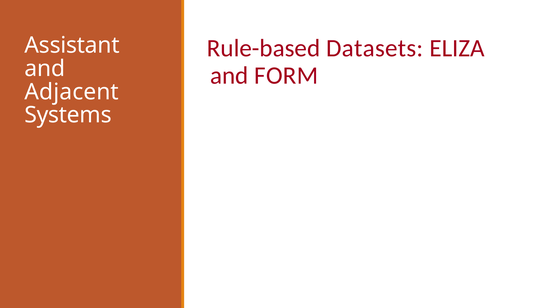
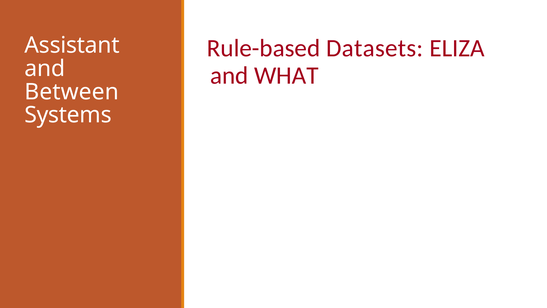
FORM: FORM -> WHAT (286, 75)
Adjacent: Adjacent -> Between (72, 92)
